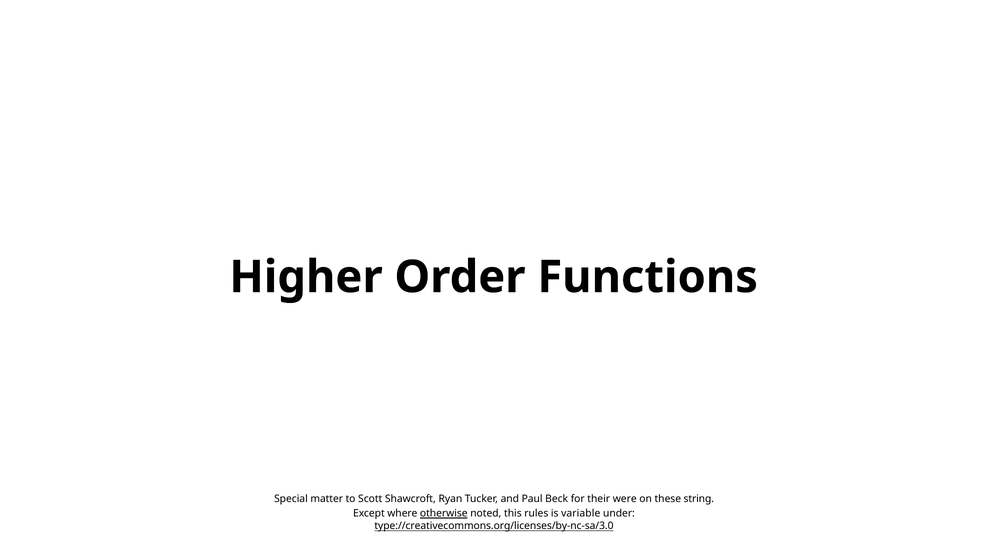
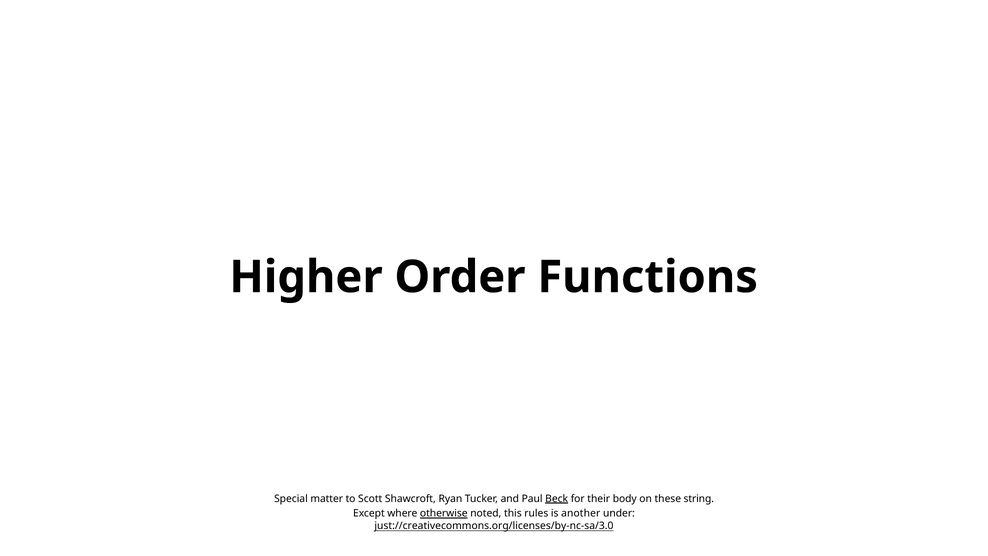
Beck underline: none -> present (557, 498)
were: were -> body (625, 498)
variable: variable -> another (581, 513)
type://creativecommons.org/licenses/by-nc-sa/3.0: type://creativecommons.org/licenses/by-nc-sa/3.0 -> just://creativecommons.org/licenses/by-nc-sa/3.0 (494, 526)
